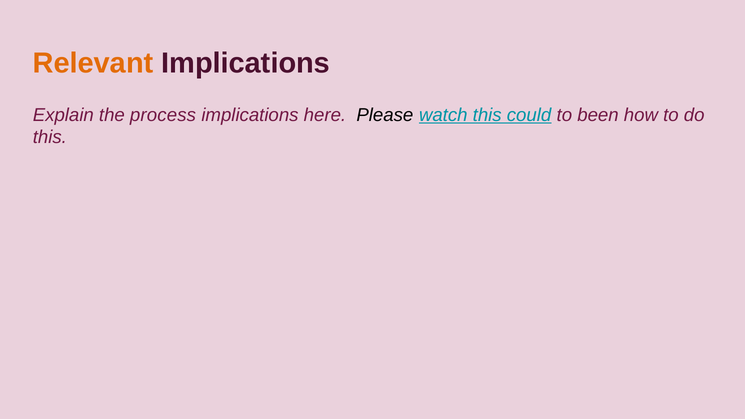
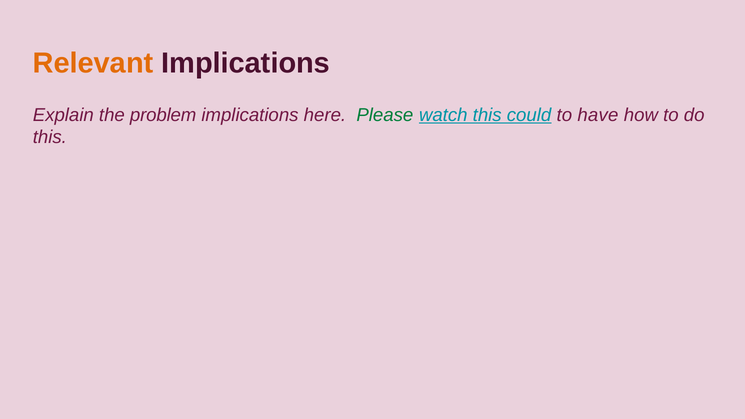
process: process -> problem (163, 115)
Please colour: black -> green (385, 115)
been: been -> have (598, 115)
